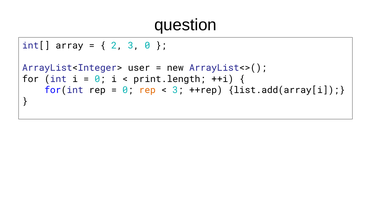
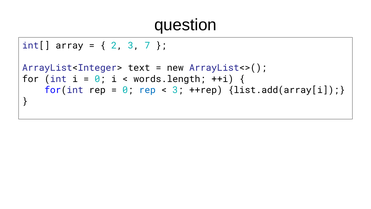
3 0: 0 -> 7 (147, 45)
user: user -> text (139, 68)
print.length: print.length -> words.length (170, 79)
rep colour: orange -> blue (147, 90)
